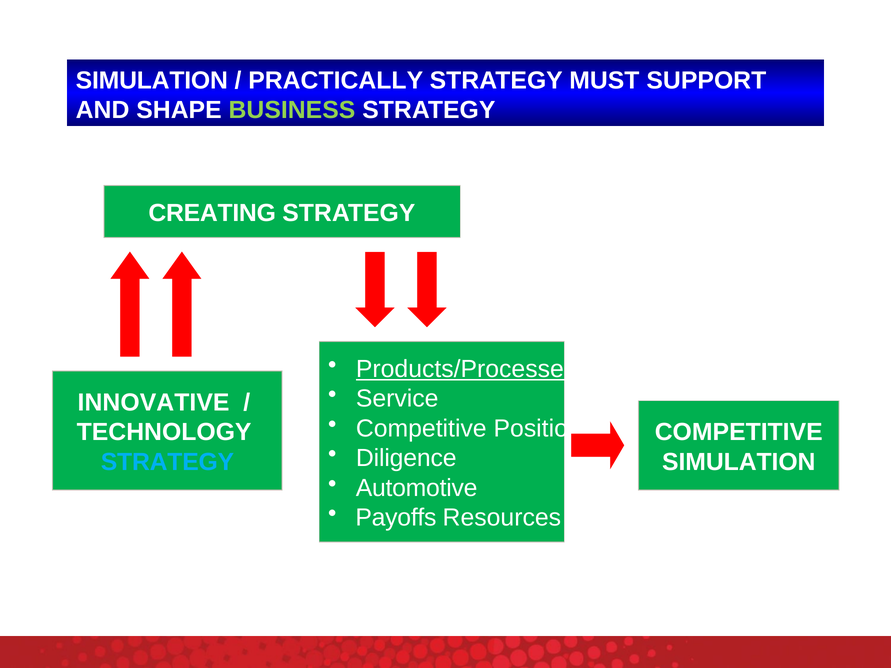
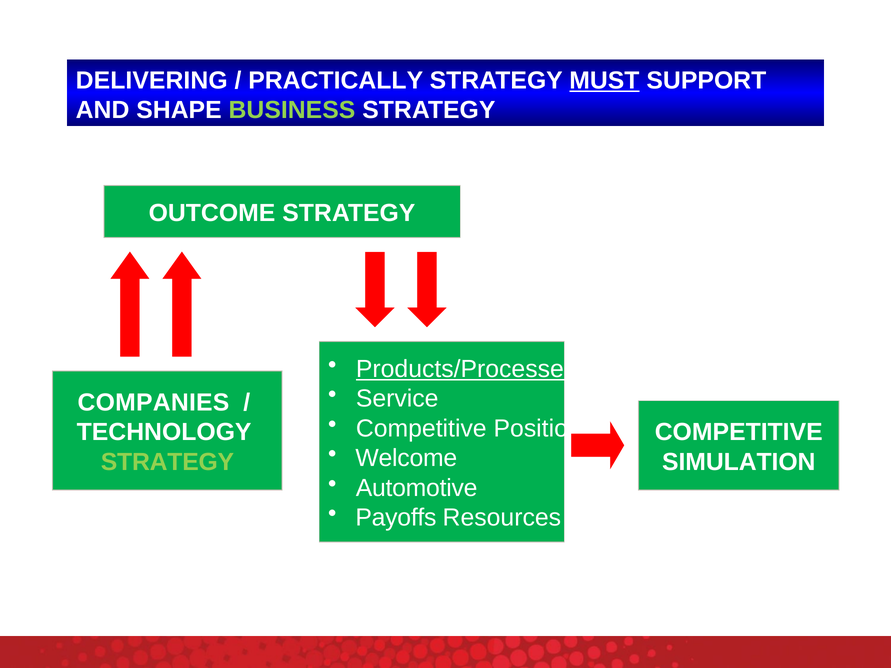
SIMULATION: SIMULATION -> DELIVERING (152, 80)
MUST underline: none -> present (604, 80)
CREATING: CREATING -> OUTCOME (212, 213)
INNOVATIVE: INNOVATIVE -> COMPANIES (153, 403)
Diligence: Diligence -> Welcome (406, 458)
STRATEGY colour: light blue -> light green (167, 462)
